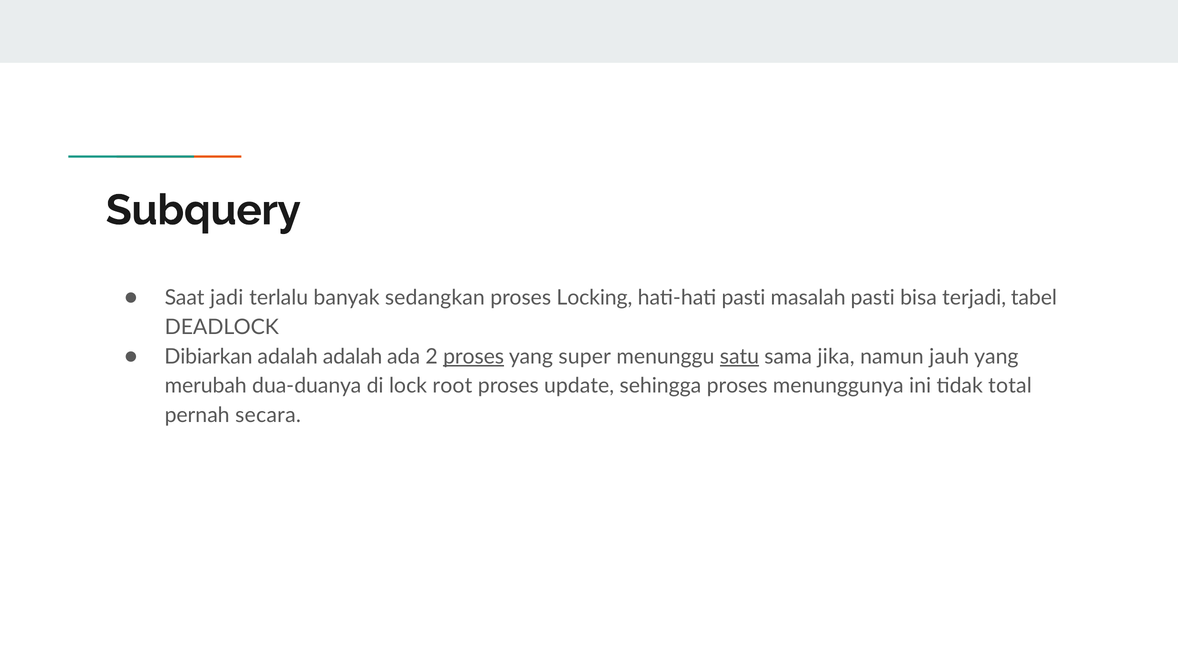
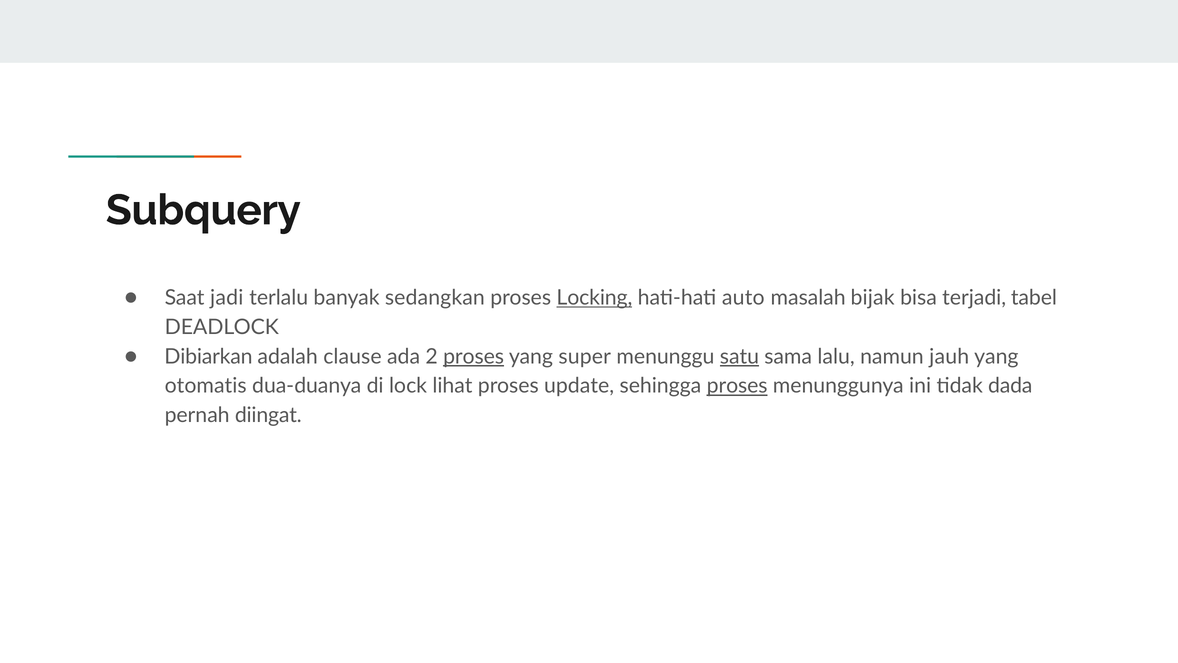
Locking underline: none -> present (594, 298)
hati-hati pasti: pasti -> auto (743, 298)
masalah pasti: pasti -> bijak (873, 298)
adalah adalah: adalah -> clause (352, 356)
jika: jika -> lalu (836, 356)
merubah: merubah -> otomatis (206, 386)
root: root -> lihat (452, 386)
proses underline: none -> present (737, 386)
total: total -> dada (1010, 386)
secara: secara -> diingat (268, 415)
